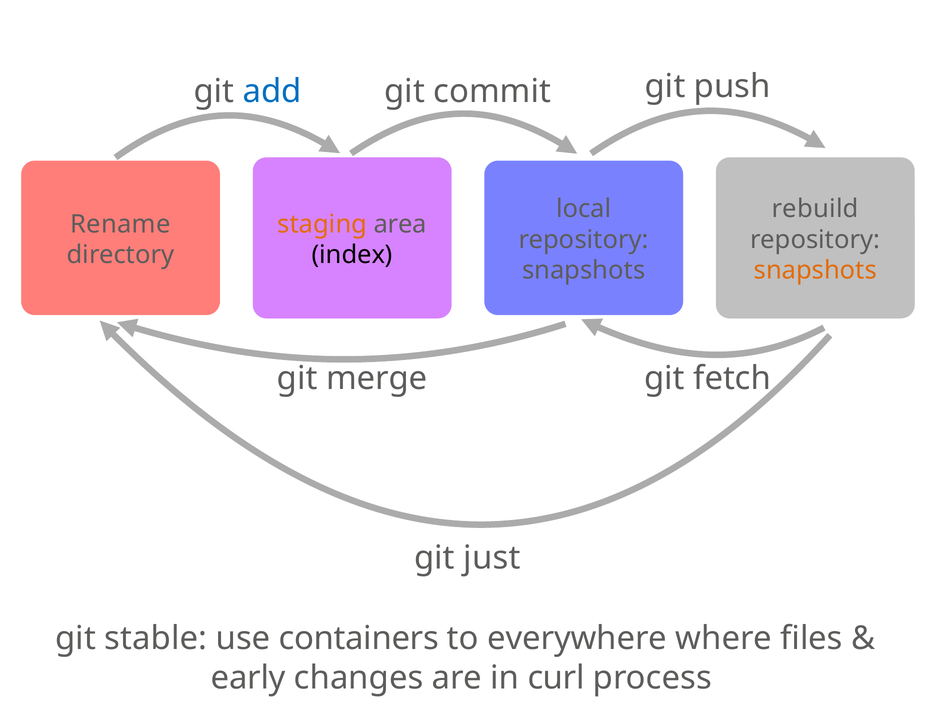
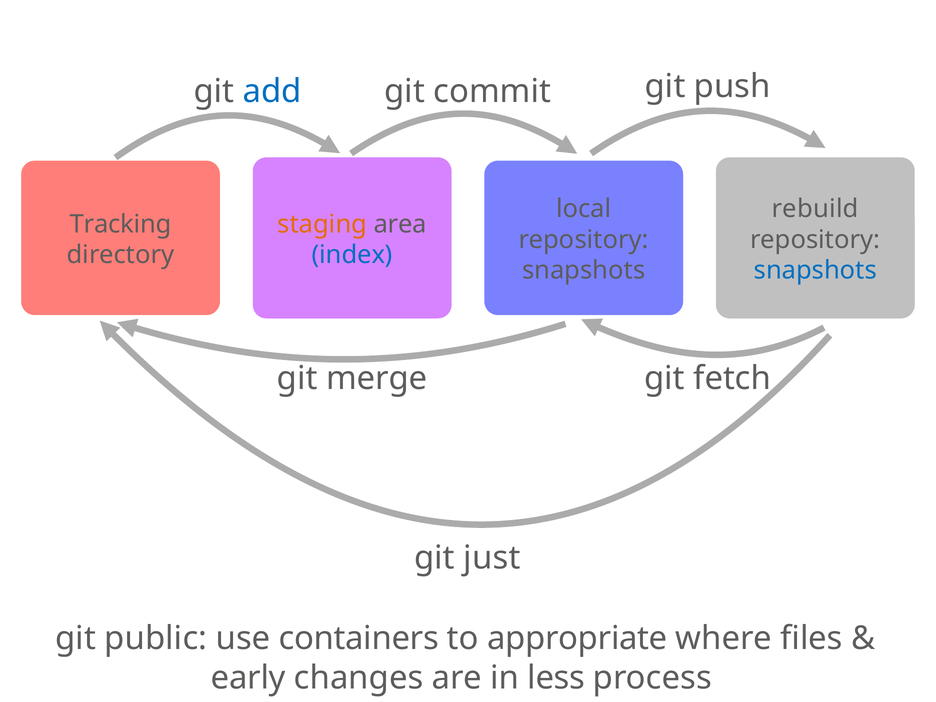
Rename: Rename -> Tracking (121, 224)
index colour: black -> blue (352, 255)
snapshots colour: orange -> blue (815, 270)
stable: stable -> public (156, 639)
everywhere: everywhere -> appropriate (577, 639)
curl: curl -> less (556, 678)
